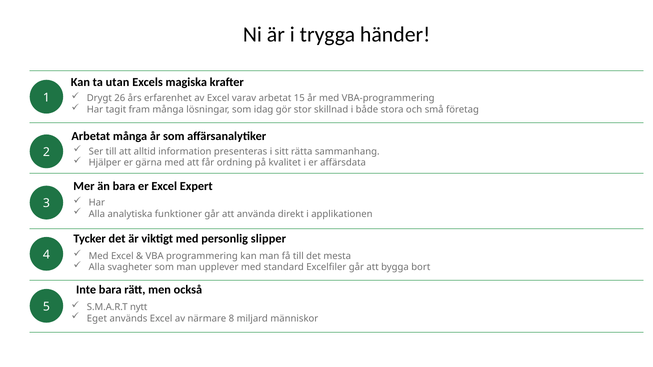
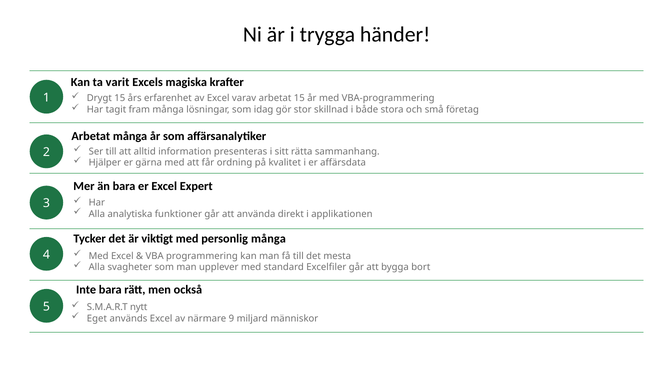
utan: utan -> varit (118, 82)
Drygt 26: 26 -> 15 (120, 98)
personlig slipper: slipper -> många (268, 239)
8: 8 -> 9 (231, 319)
